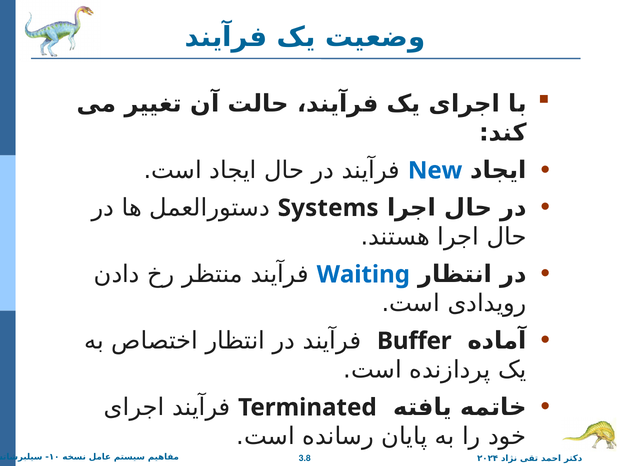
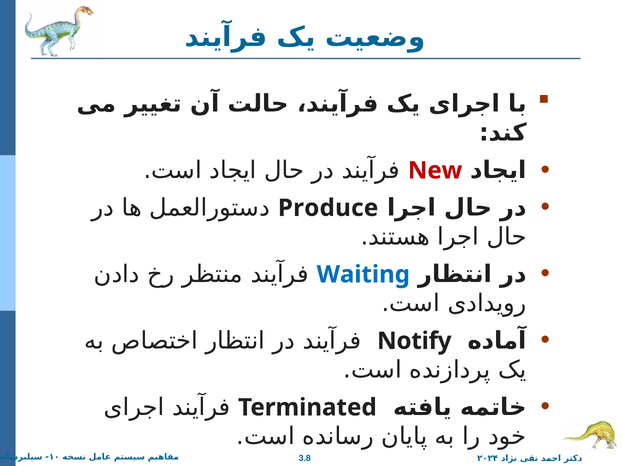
New colour: blue -> red (435, 171)
Systems: Systems -> Produce (328, 208)
Buffer: Buffer -> Notify (414, 341)
